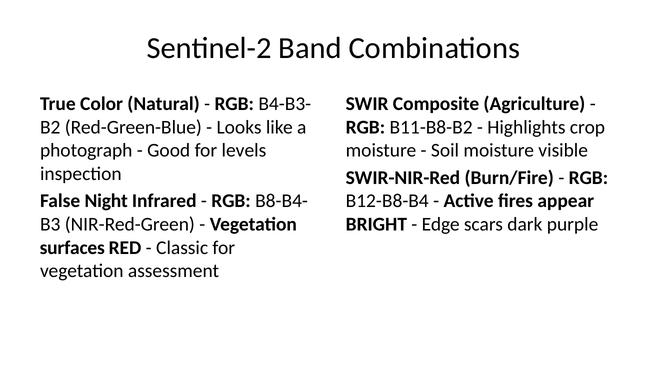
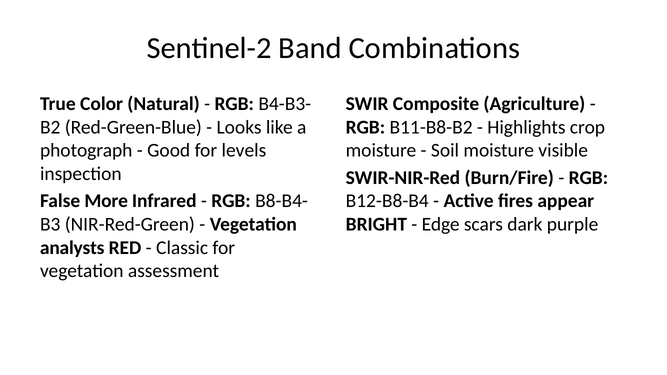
Night: Night -> More (106, 201)
surfaces: surfaces -> analysts (72, 248)
